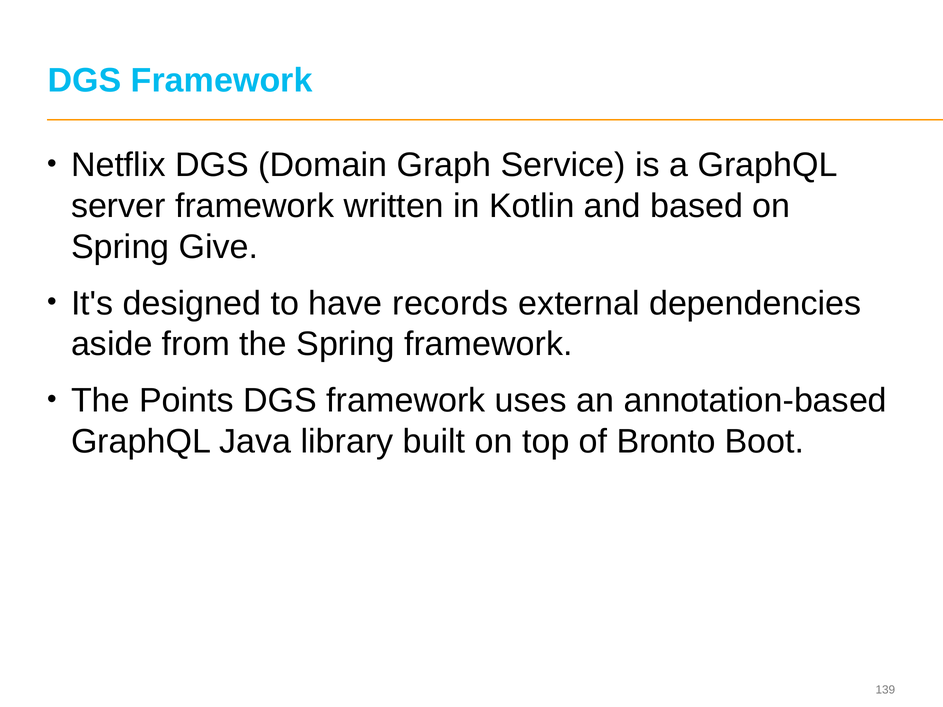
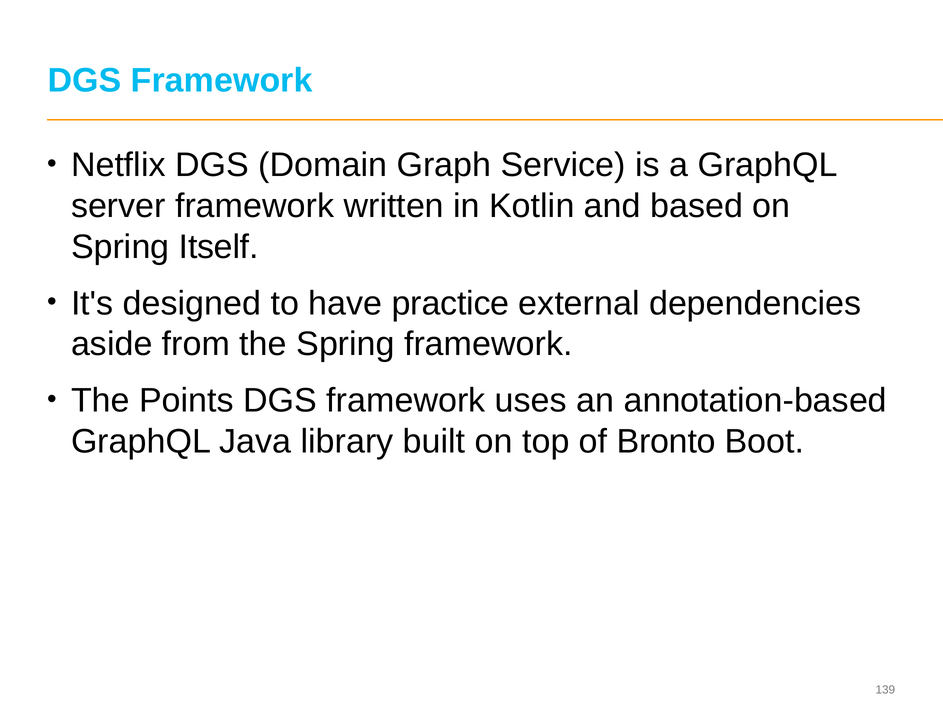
Give: Give -> Itself (219, 247)
records: records -> practice (451, 303)
